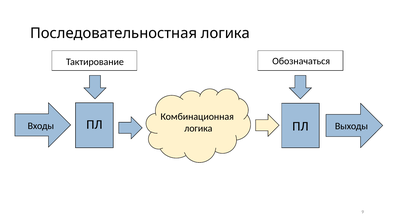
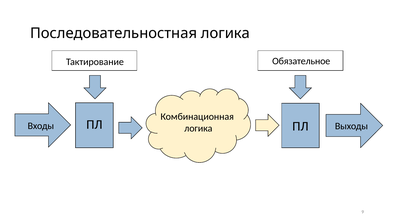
Обозначаться: Обозначаться -> Обязательное (301, 61)
